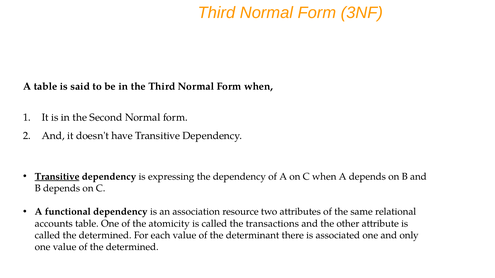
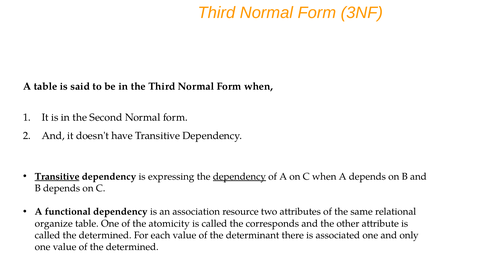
dependency underline: none -> present (239, 177)
accounts: accounts -> organize (54, 224)
transactions: transactions -> corresponds (272, 224)
